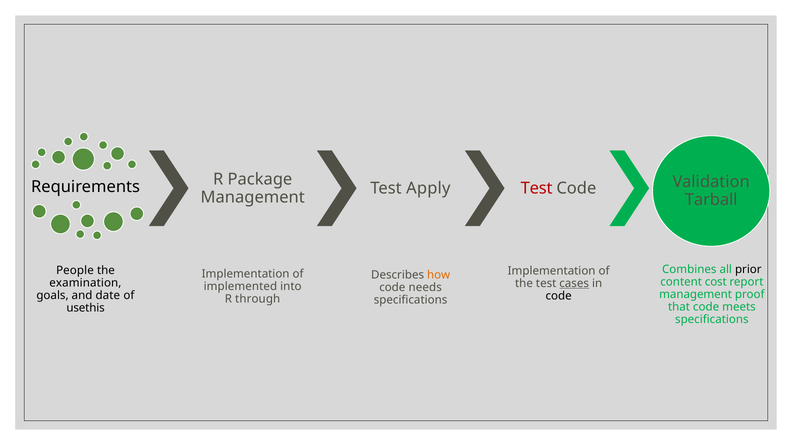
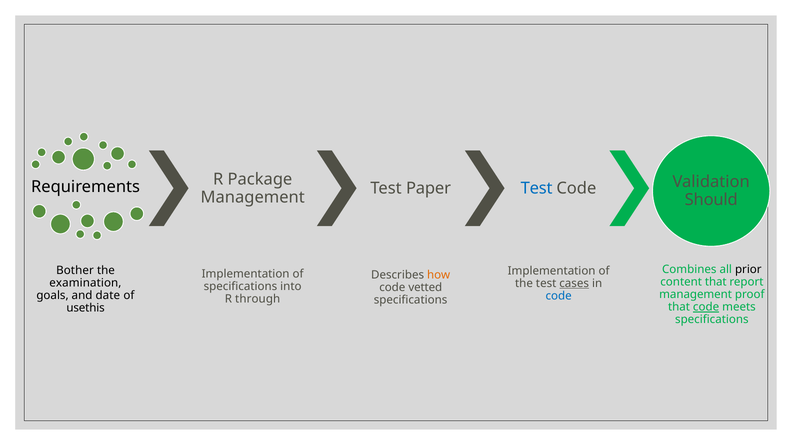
Apply: Apply -> Paper (428, 188)
Test colour: red -> blue (537, 188)
Tarball: Tarball -> Should (711, 200)
People: People -> Bother (75, 271)
content cost: cost -> that (716, 282)
implemented: implemented -> specifications (240, 287)
needs: needs -> vetted (425, 288)
code colour: black -> blue (559, 296)
code underline: none -> present (706, 307)
